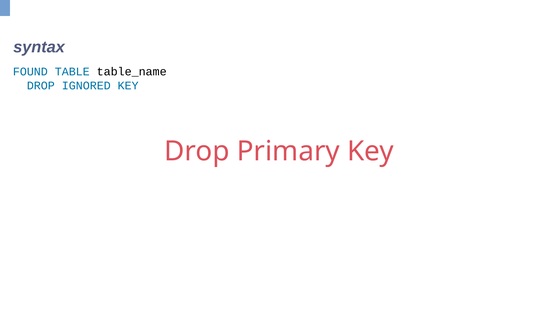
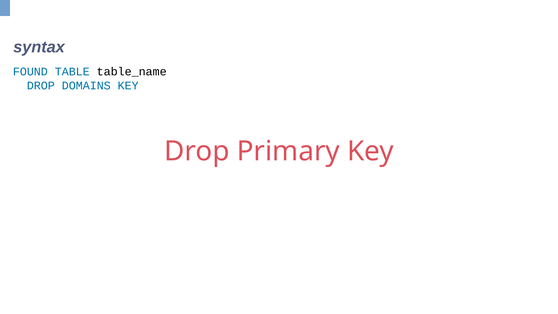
IGNORED: IGNORED -> DOMAINS (86, 86)
